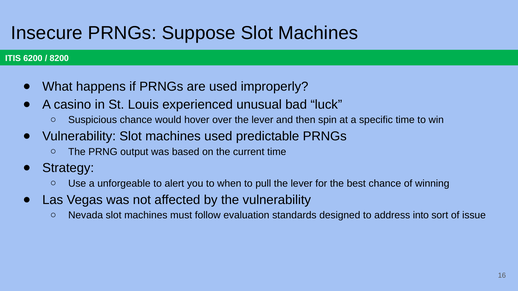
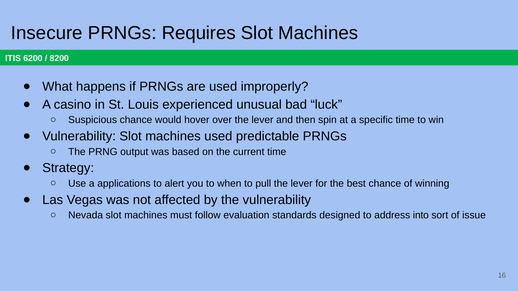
Suppose: Suppose -> Requires (199, 33)
unforgeable: unforgeable -> applications (124, 184)
